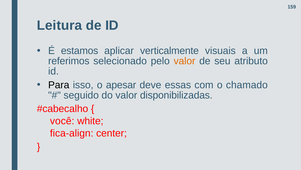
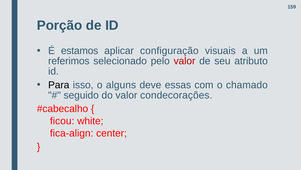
Leitura: Leitura -> Porção (60, 25)
verticalmente: verticalmente -> configuração (169, 51)
valor colour: orange -> red (184, 61)
apesar: apesar -> alguns (121, 85)
disponibilizadas: disponibilizadas -> condecorações (176, 95)
você: você -> ficou (62, 121)
